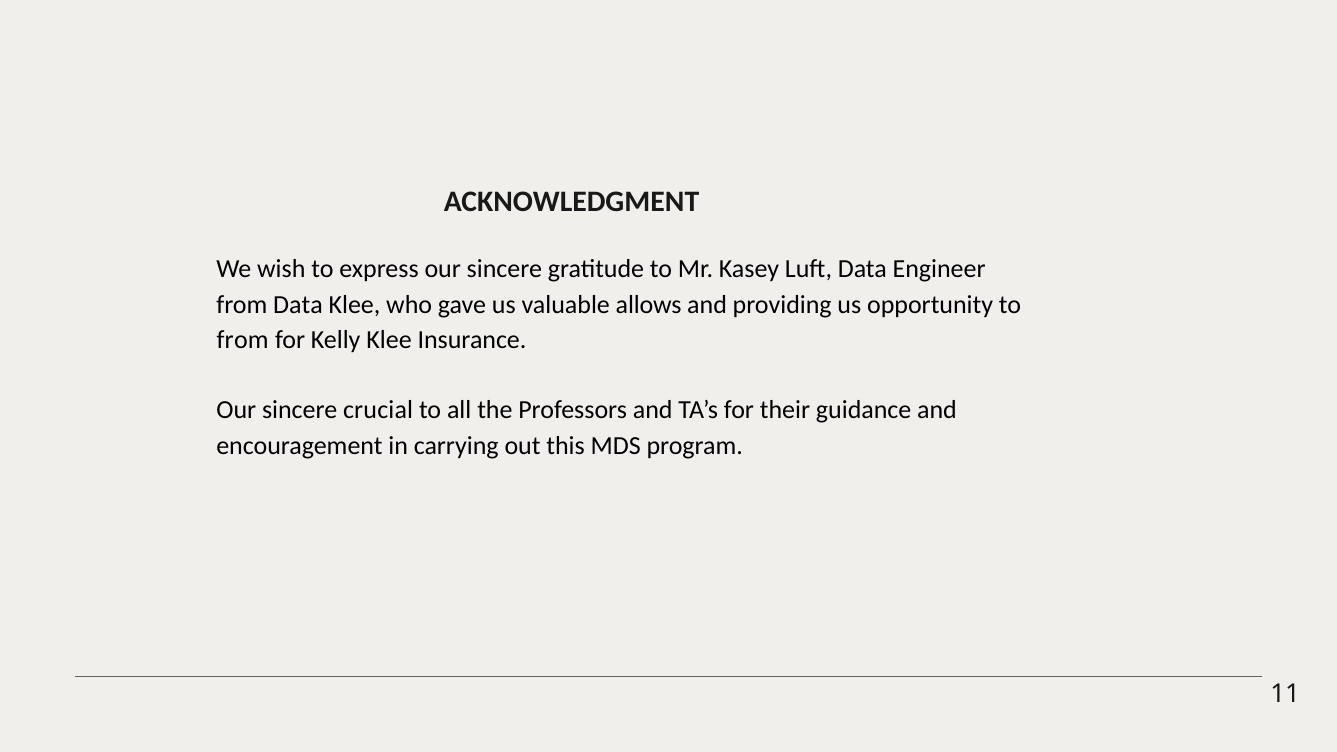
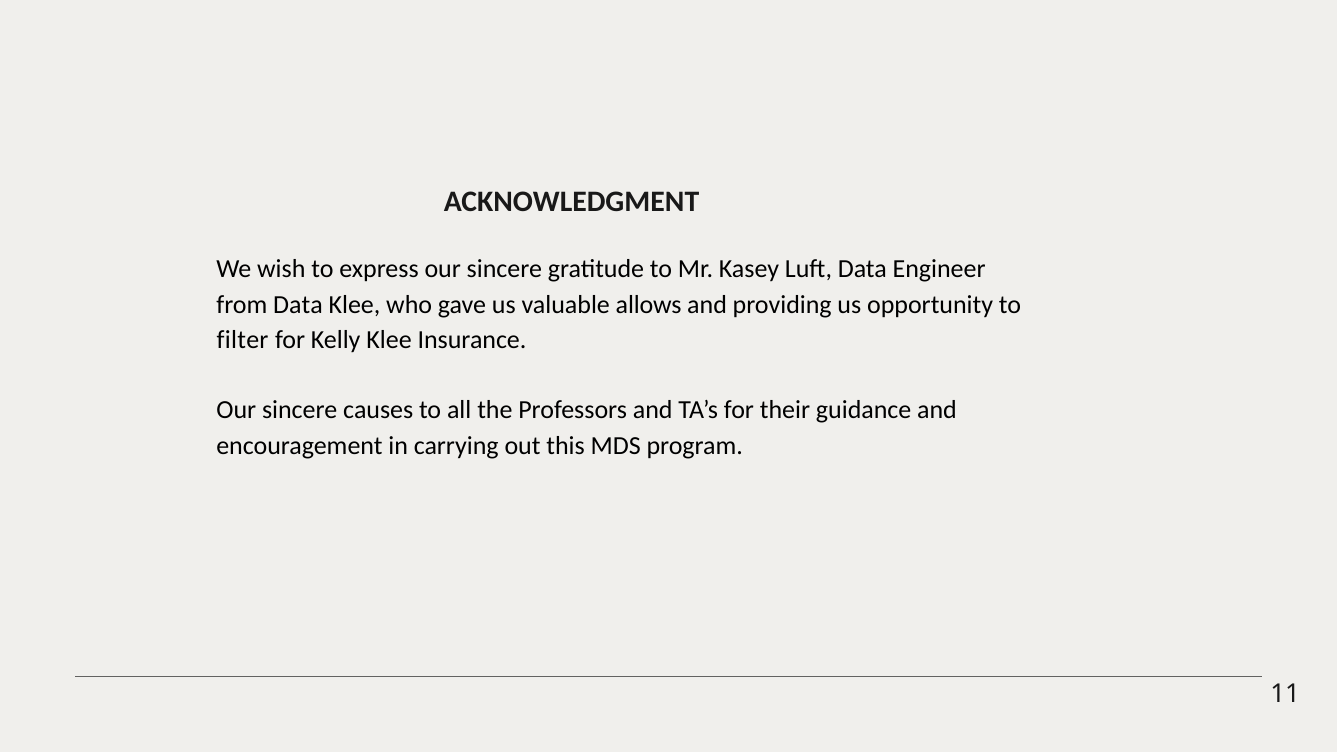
from: from -> filter (243, 340)
crucial: crucial -> causes (378, 410)
